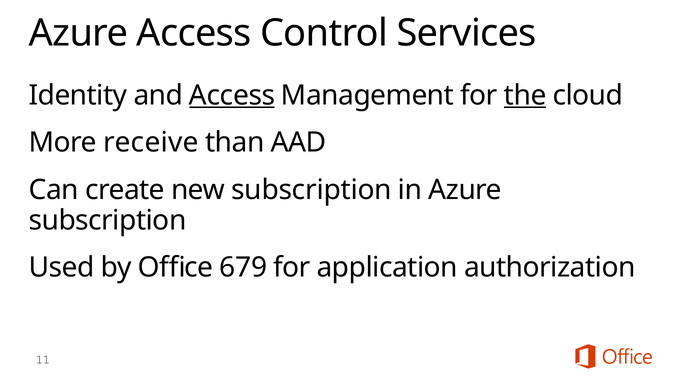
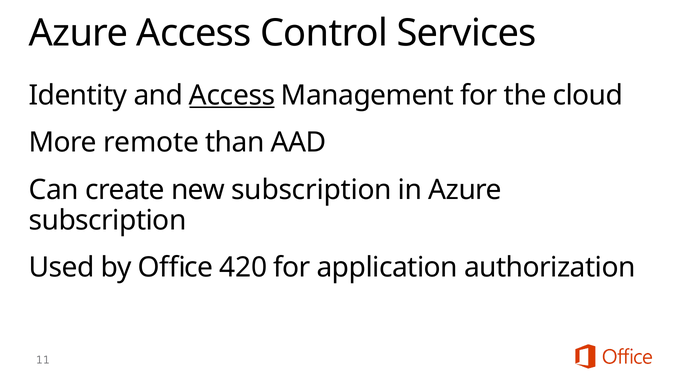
the underline: present -> none (525, 95)
receive: receive -> remote (151, 143)
679: 679 -> 420 (243, 268)
